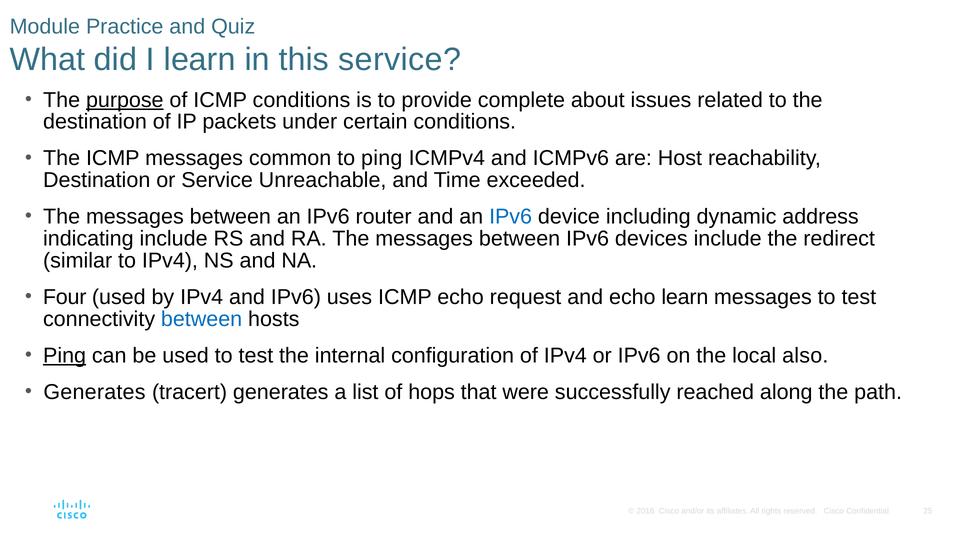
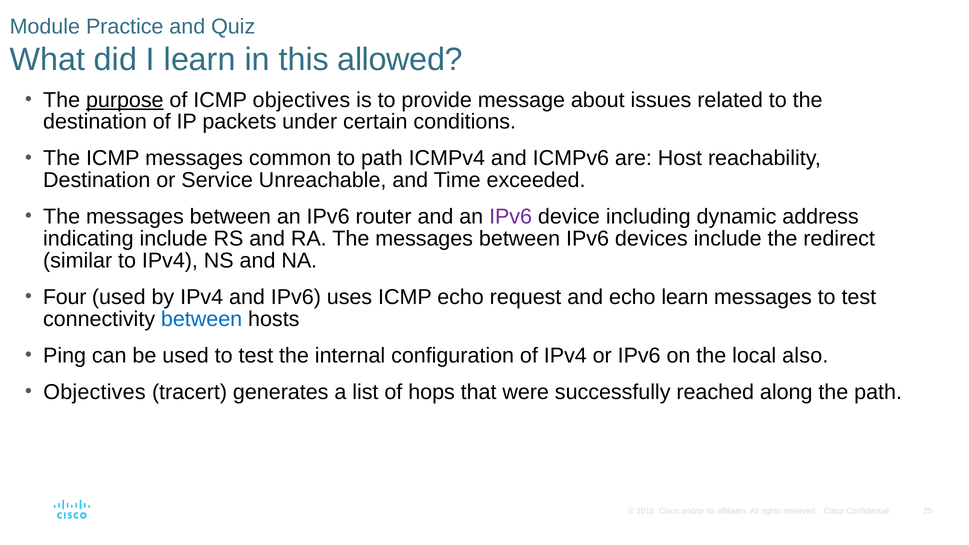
this service: service -> allowed (400, 60)
ICMP conditions: conditions -> objectives (301, 100)
complete: complete -> message (521, 100)
to ping: ping -> path (382, 158)
IPv6 colour: blue -> purple (511, 217)
Ping underline: present -> none (65, 356)
Generates: Generates -> Objectives (94, 392)
